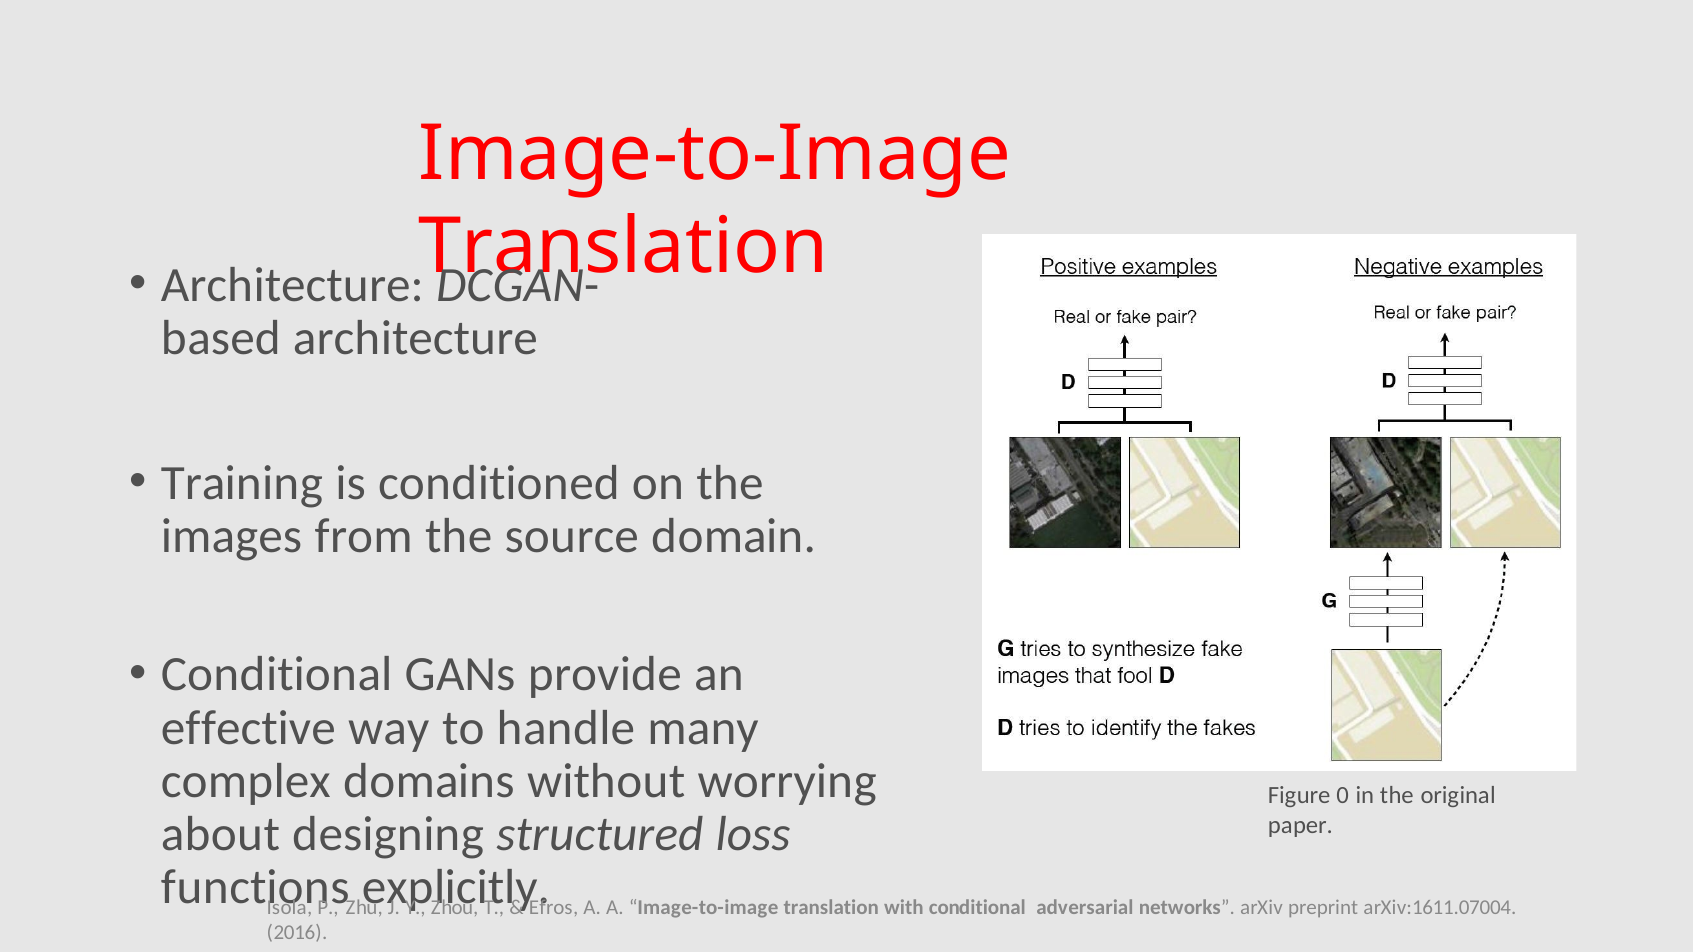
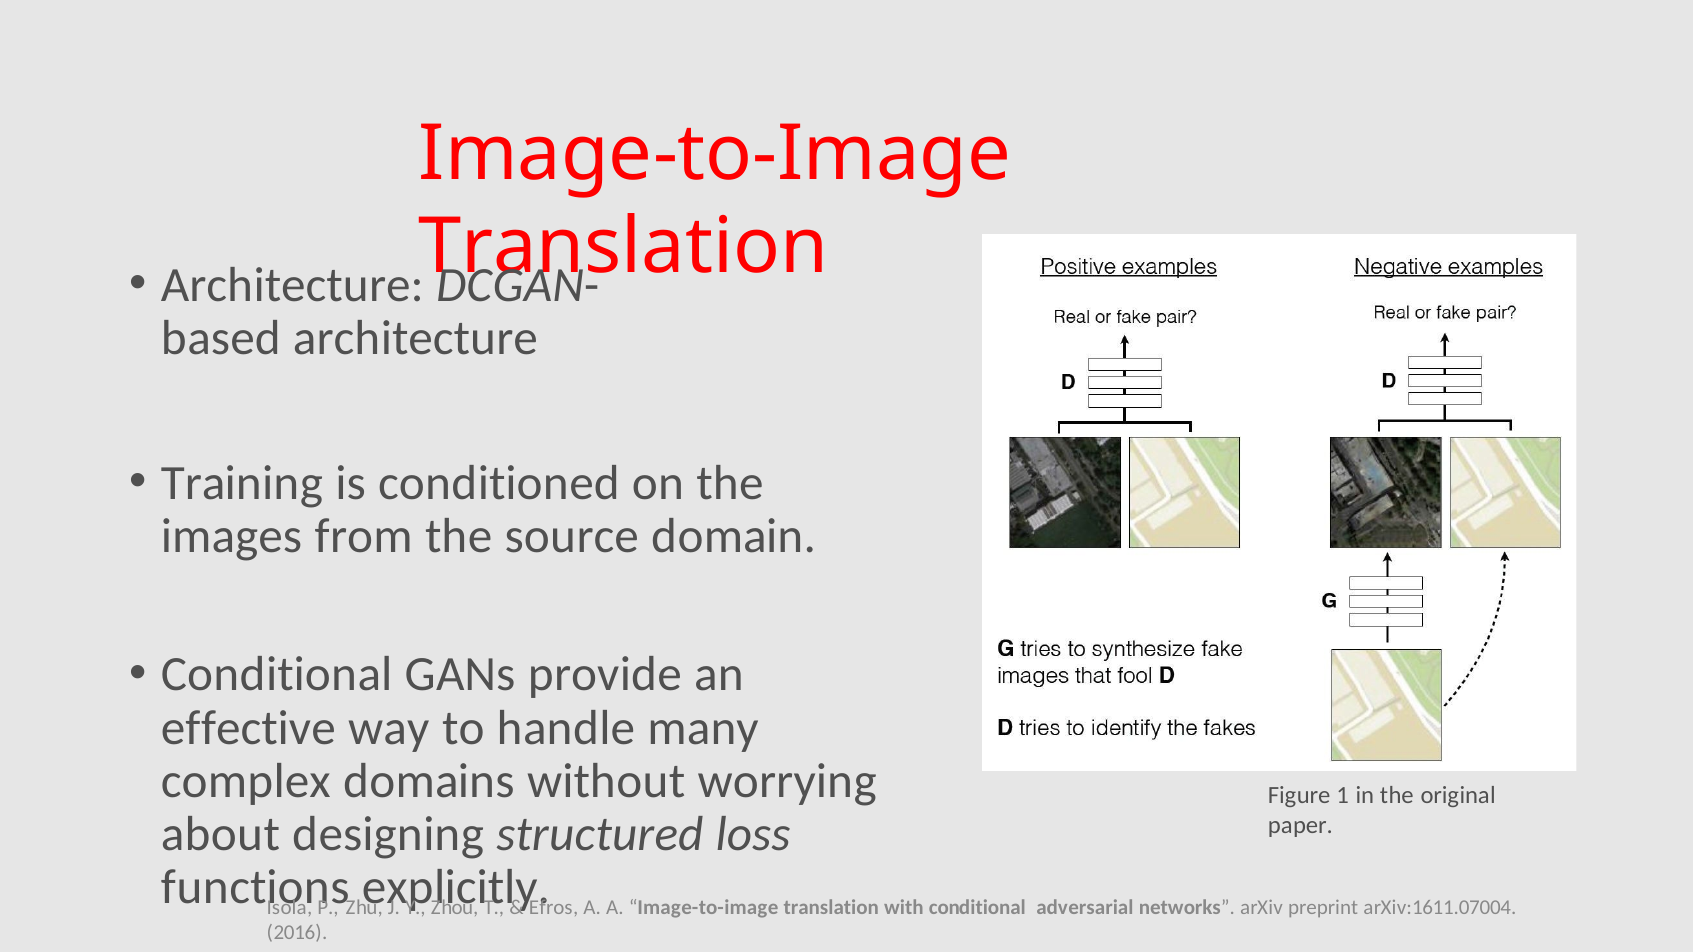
0: 0 -> 1 (1343, 796)
